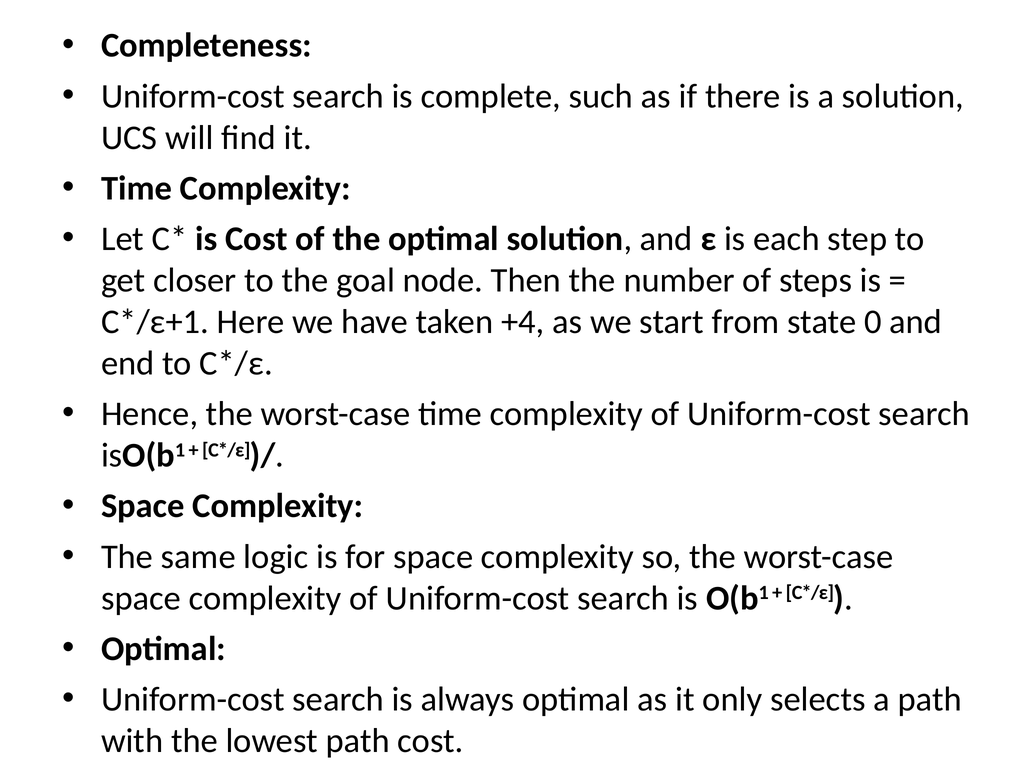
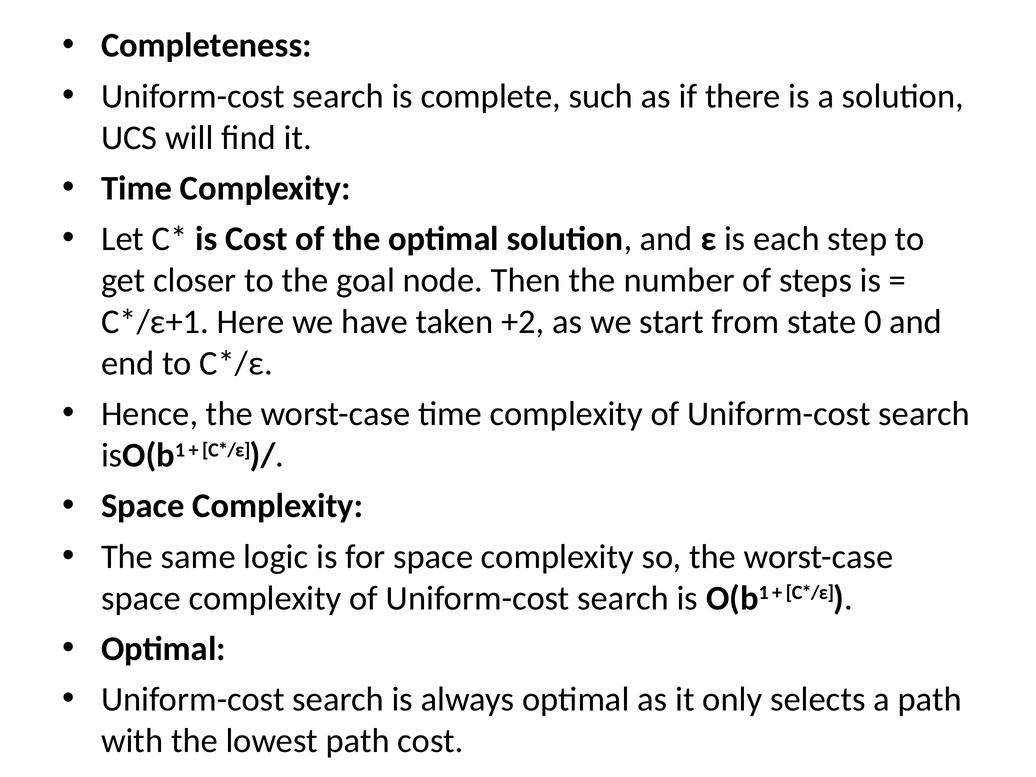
+4: +4 -> +2 (523, 322)
